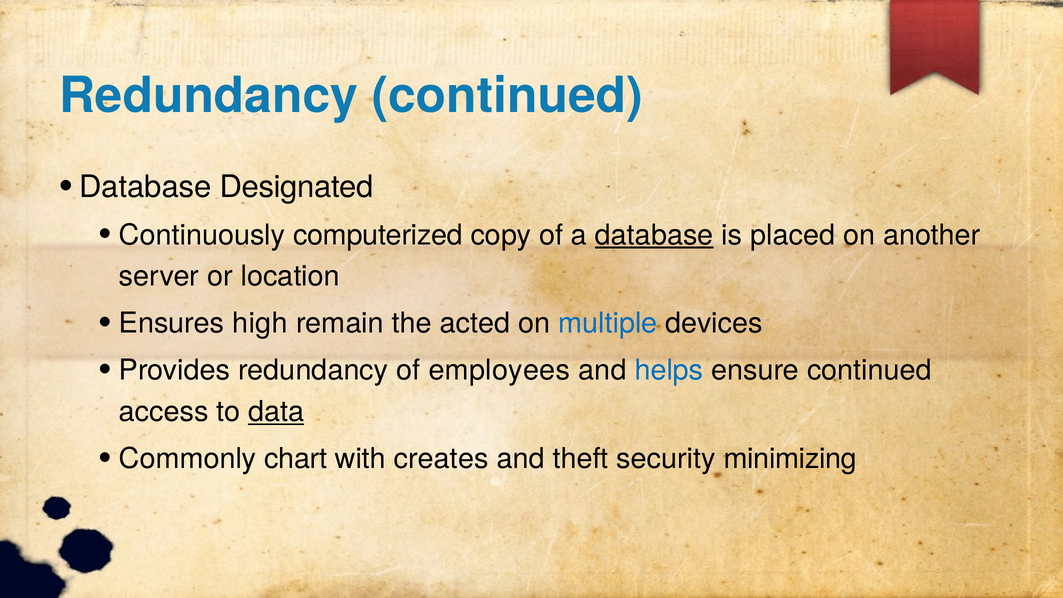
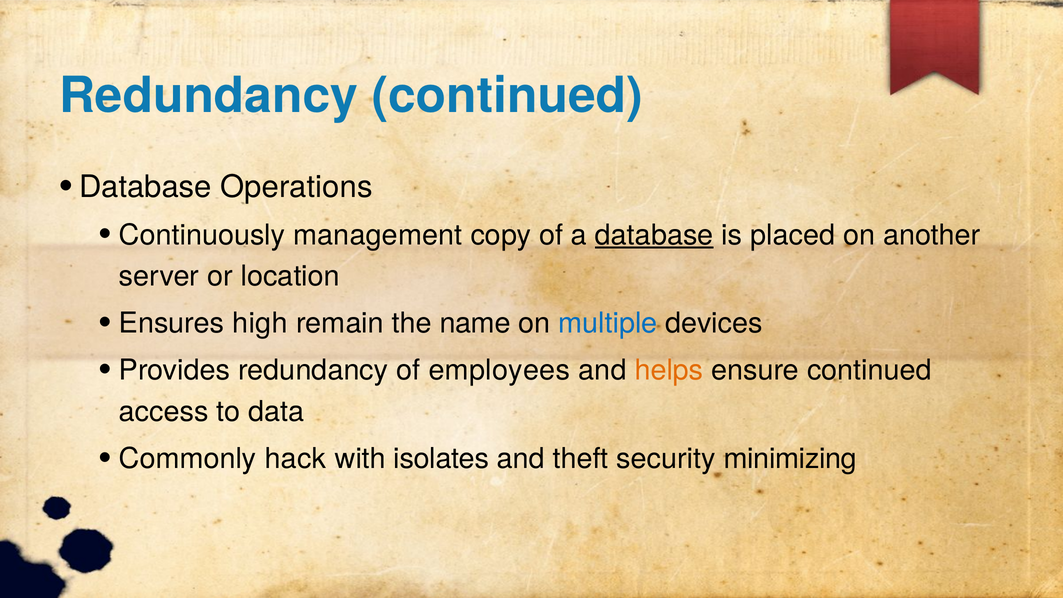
Designated: Designated -> Operations (296, 187)
computerized: computerized -> management (378, 235)
acted: acted -> name (475, 323)
helps colour: blue -> orange (669, 370)
data underline: present -> none (276, 412)
chart: chart -> hack (295, 459)
creates: creates -> isolates (441, 459)
